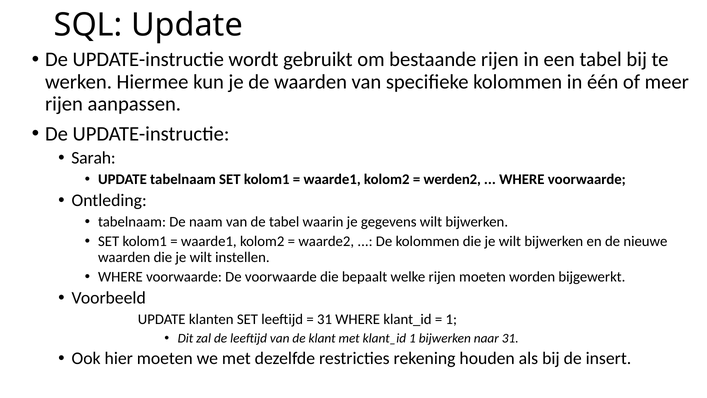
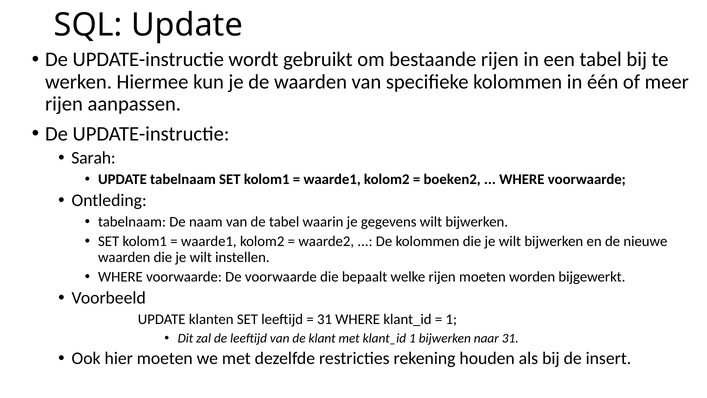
werden2: werden2 -> boeken2 (452, 179)
